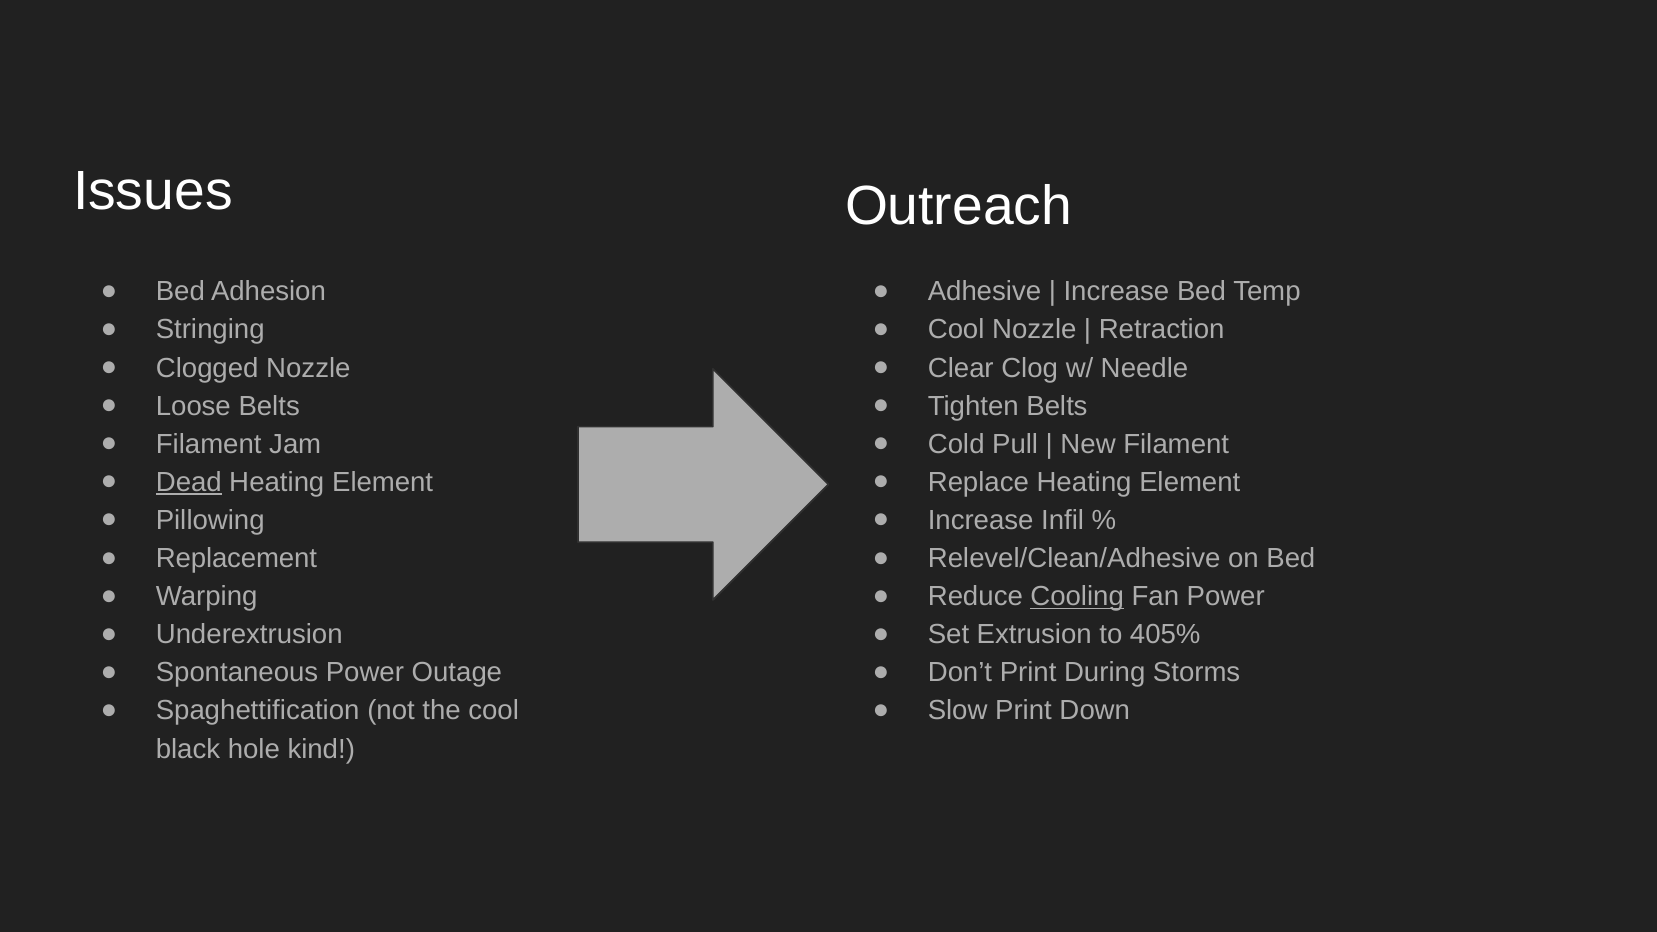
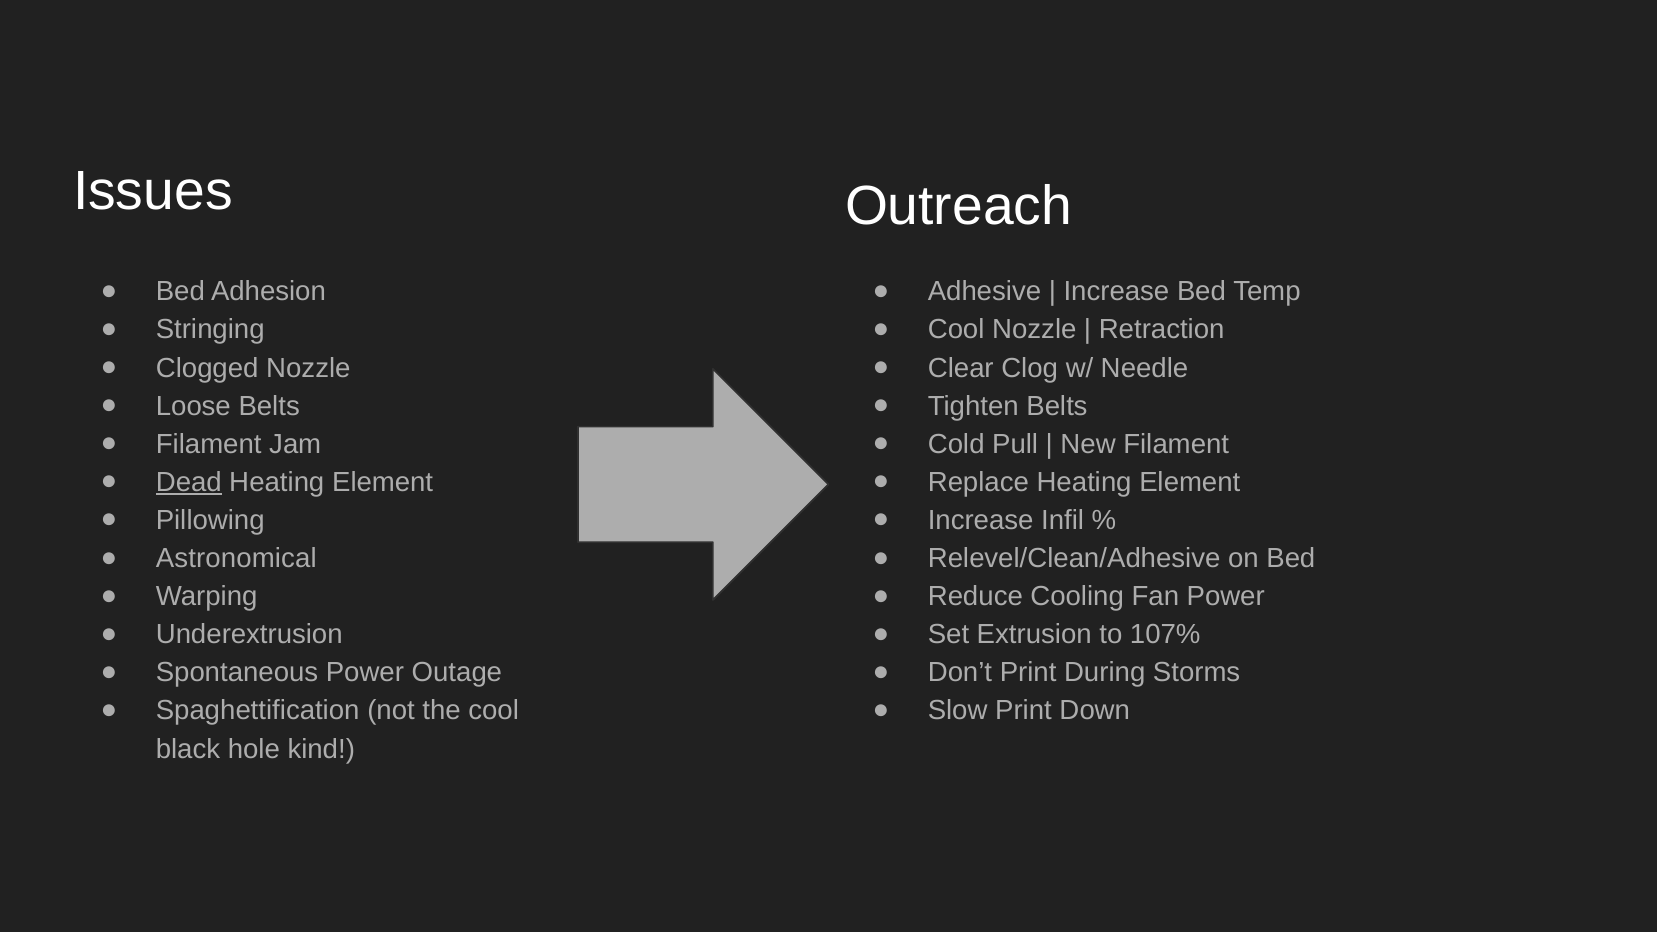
Replacement: Replacement -> Astronomical (236, 559)
Cooling underline: present -> none (1077, 597)
405%: 405% -> 107% (1165, 635)
